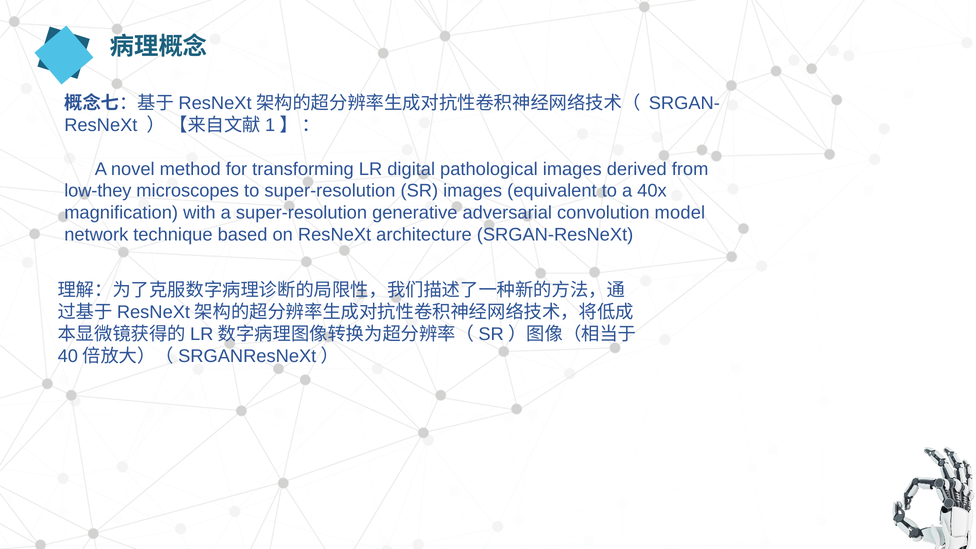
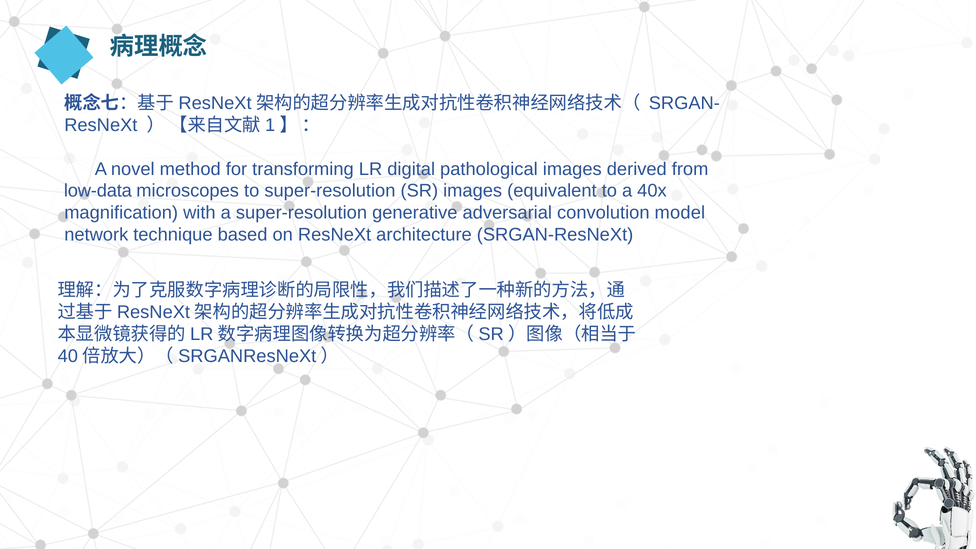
low-they: low-they -> low-data (98, 191)
